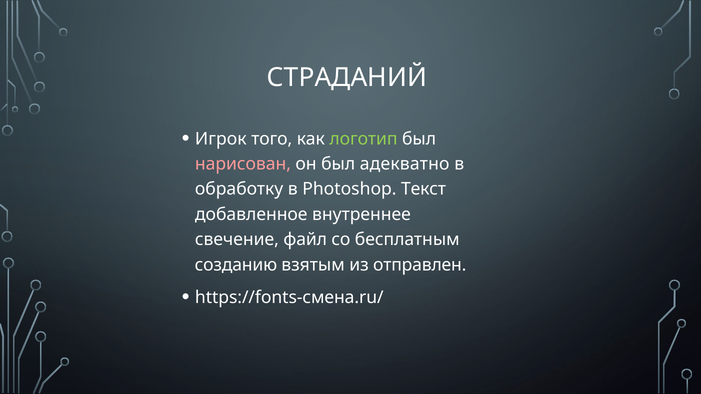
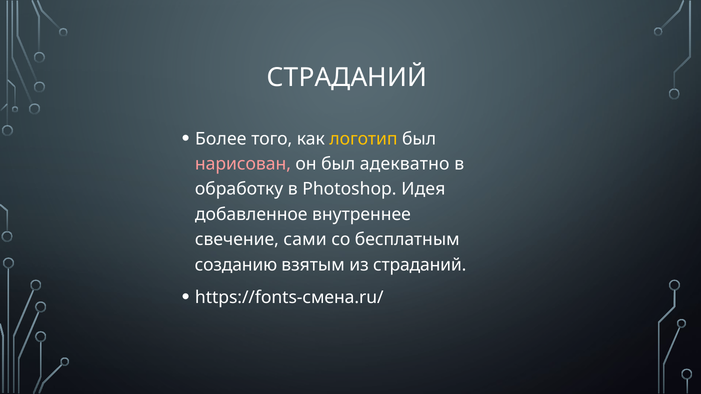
Игрок: Игрок -> Более (221, 139)
логотип colour: light green -> yellow (363, 139)
Текст: Текст -> Идея (423, 189)
файл: файл -> сами (305, 240)
из отправлен: отправлен -> страданий (420, 265)
